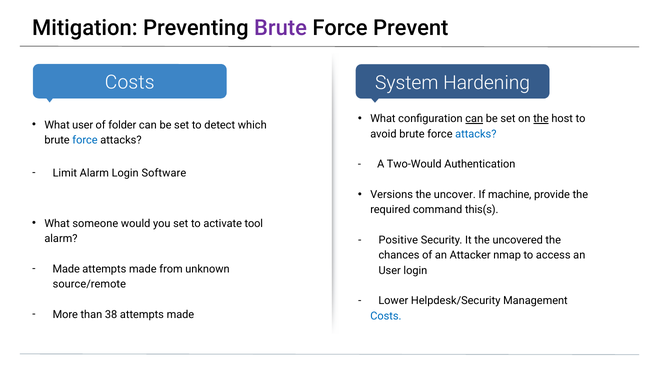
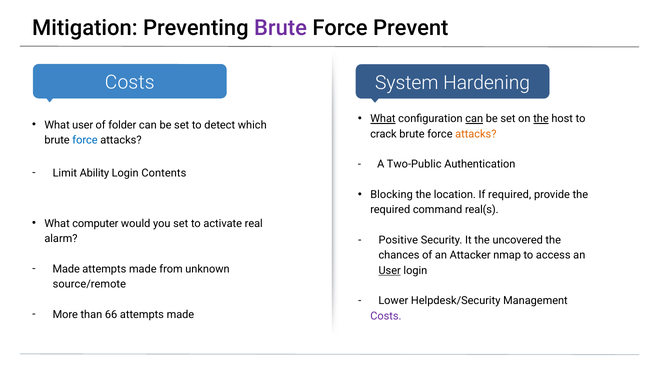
What underline: none -> present (383, 119)
avoid: avoid -> crack (383, 134)
attacks colour: blue -> orange (476, 134)
Two-Would: Two-Would -> Two-Public (414, 164)
Limit Alarm: Alarm -> Ability (94, 173)
Software: Software -> Contents (164, 173)
Versions: Versions -> Blocking (392, 194)
uncover: uncover -> location (455, 194)
If machine: machine -> required (510, 194)
this(s: this(s -> real(s (482, 210)
someone: someone -> computer (95, 223)
tool: tool -> real (254, 223)
User underline: none -> present (390, 270)
38: 38 -> 66 (111, 314)
Costs colour: blue -> purple (386, 316)
